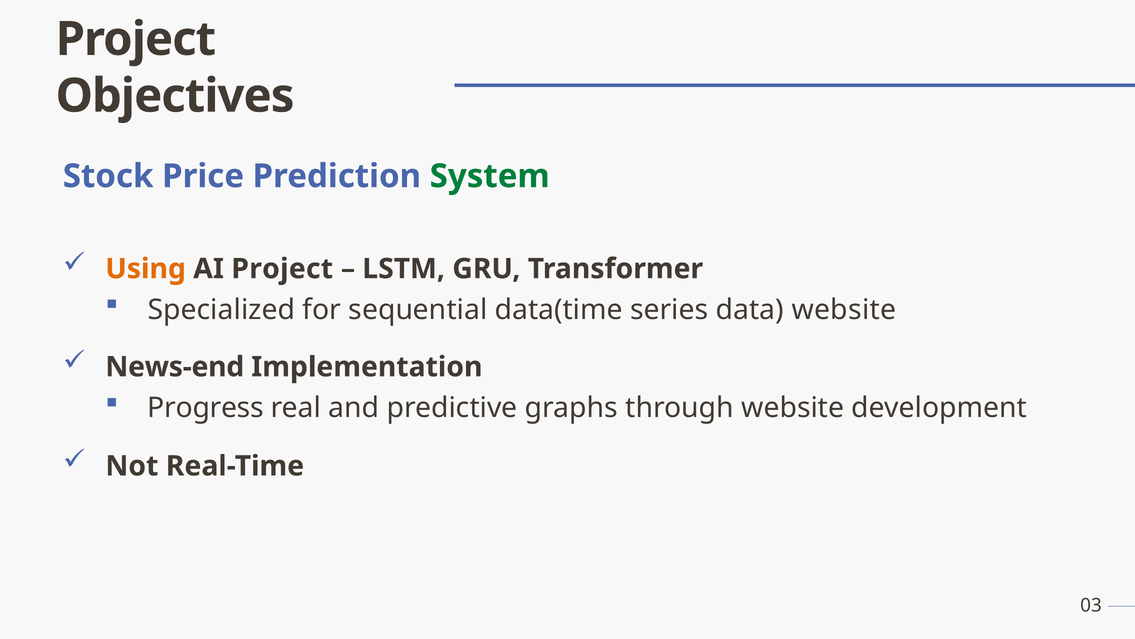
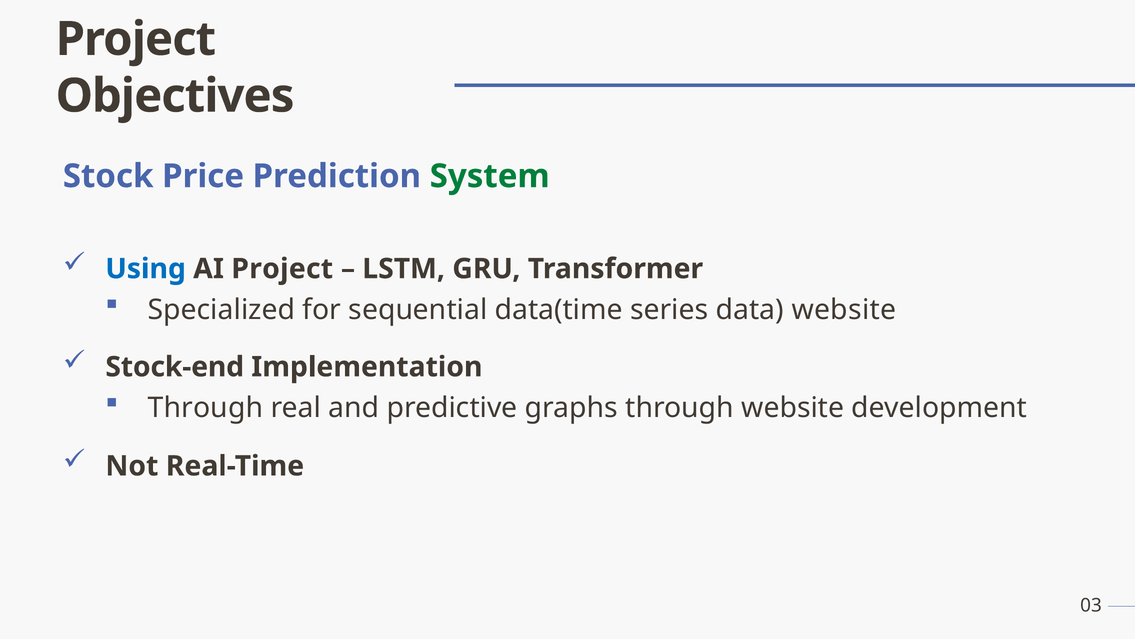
Using colour: orange -> blue (146, 269)
News-end: News-end -> Stock-end (175, 367)
Progress: Progress -> Through (205, 408)
